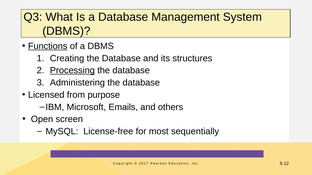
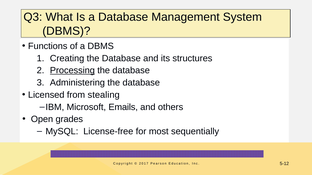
Functions underline: present -> none (48, 46)
purpose: purpose -> stealing (104, 95)
screen: screen -> grades (69, 120)
